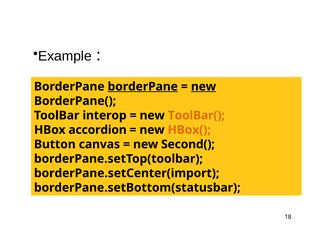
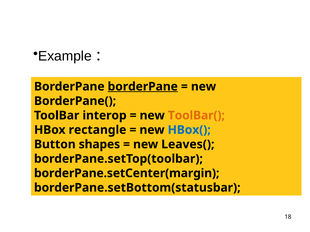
new underline: present -> none (204, 87)
accordion: accordion -> rectangle (97, 130)
HBox( colour: orange -> blue (189, 130)
canvas: canvas -> shapes (99, 145)
Second(: Second( -> Leaves( (188, 145)
borderPane.setCenter(import: borderPane.setCenter(import -> borderPane.setCenter(margin (127, 174)
